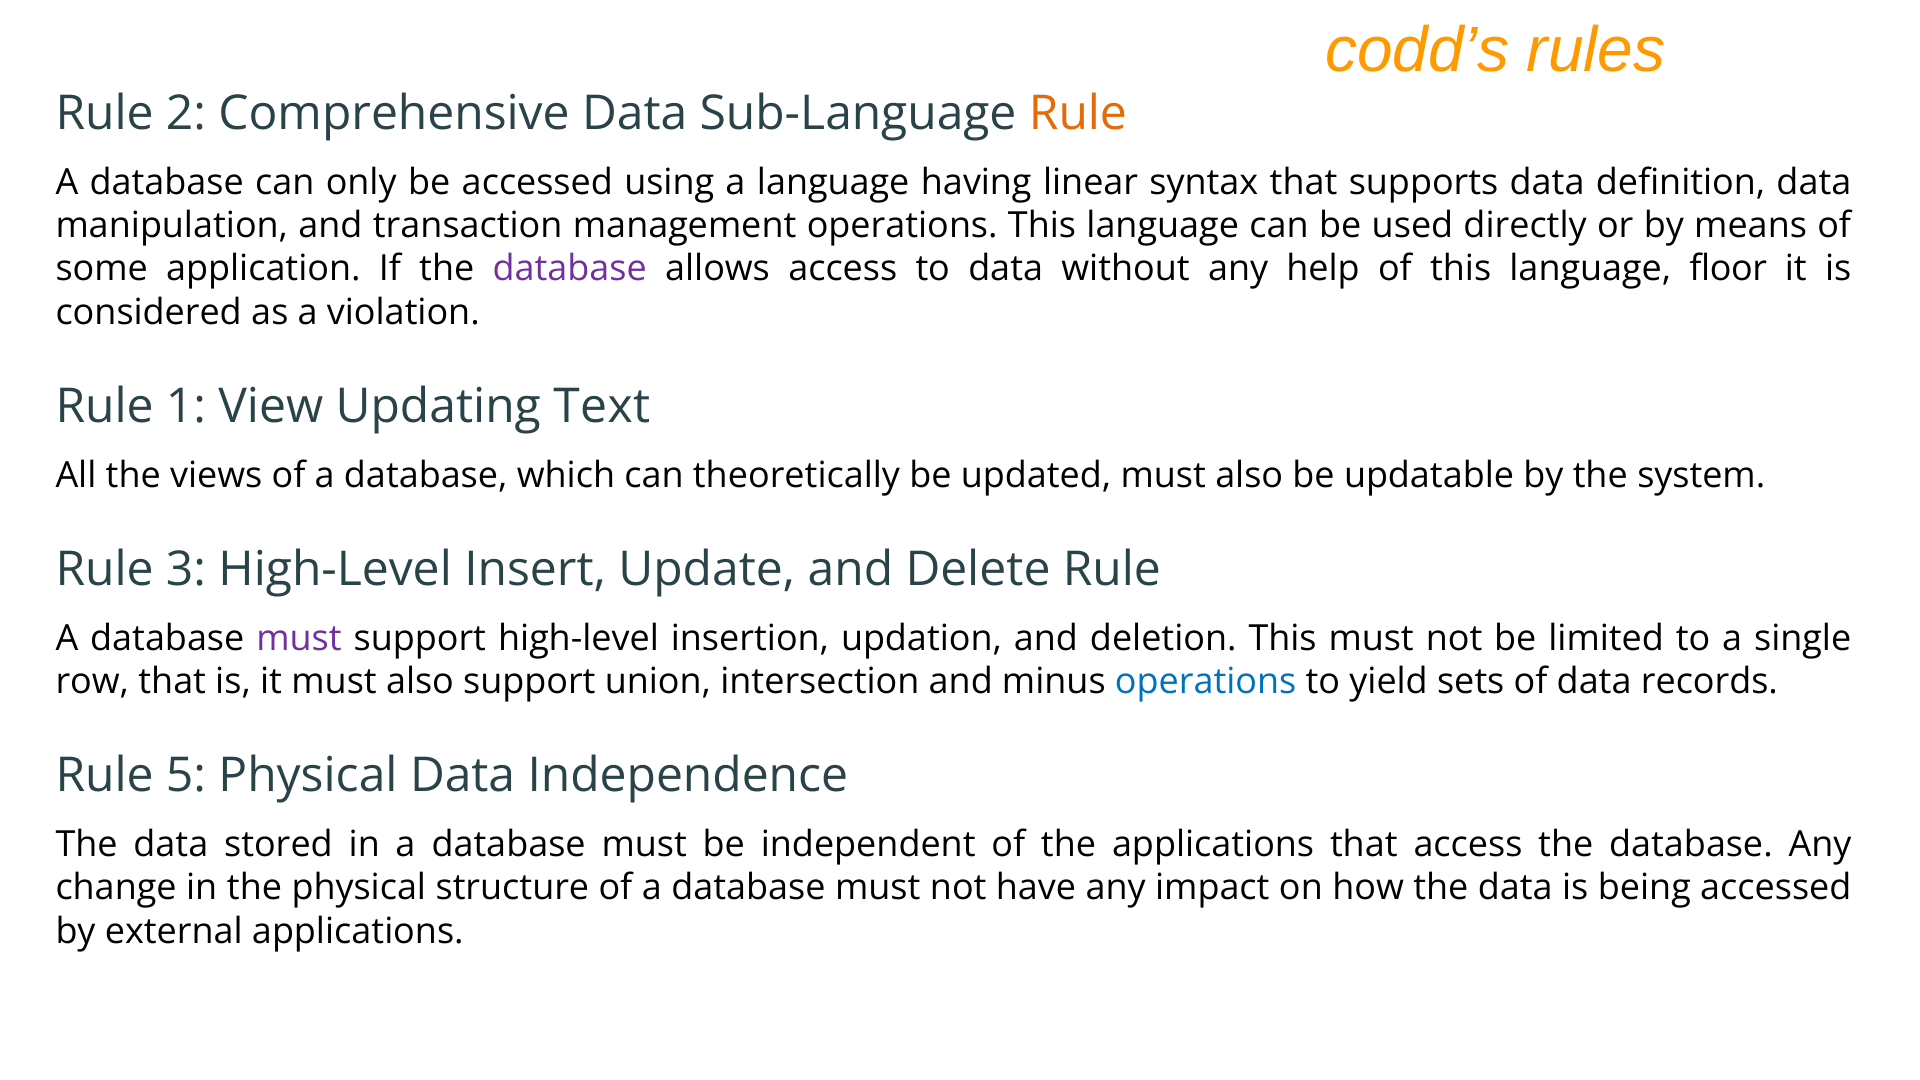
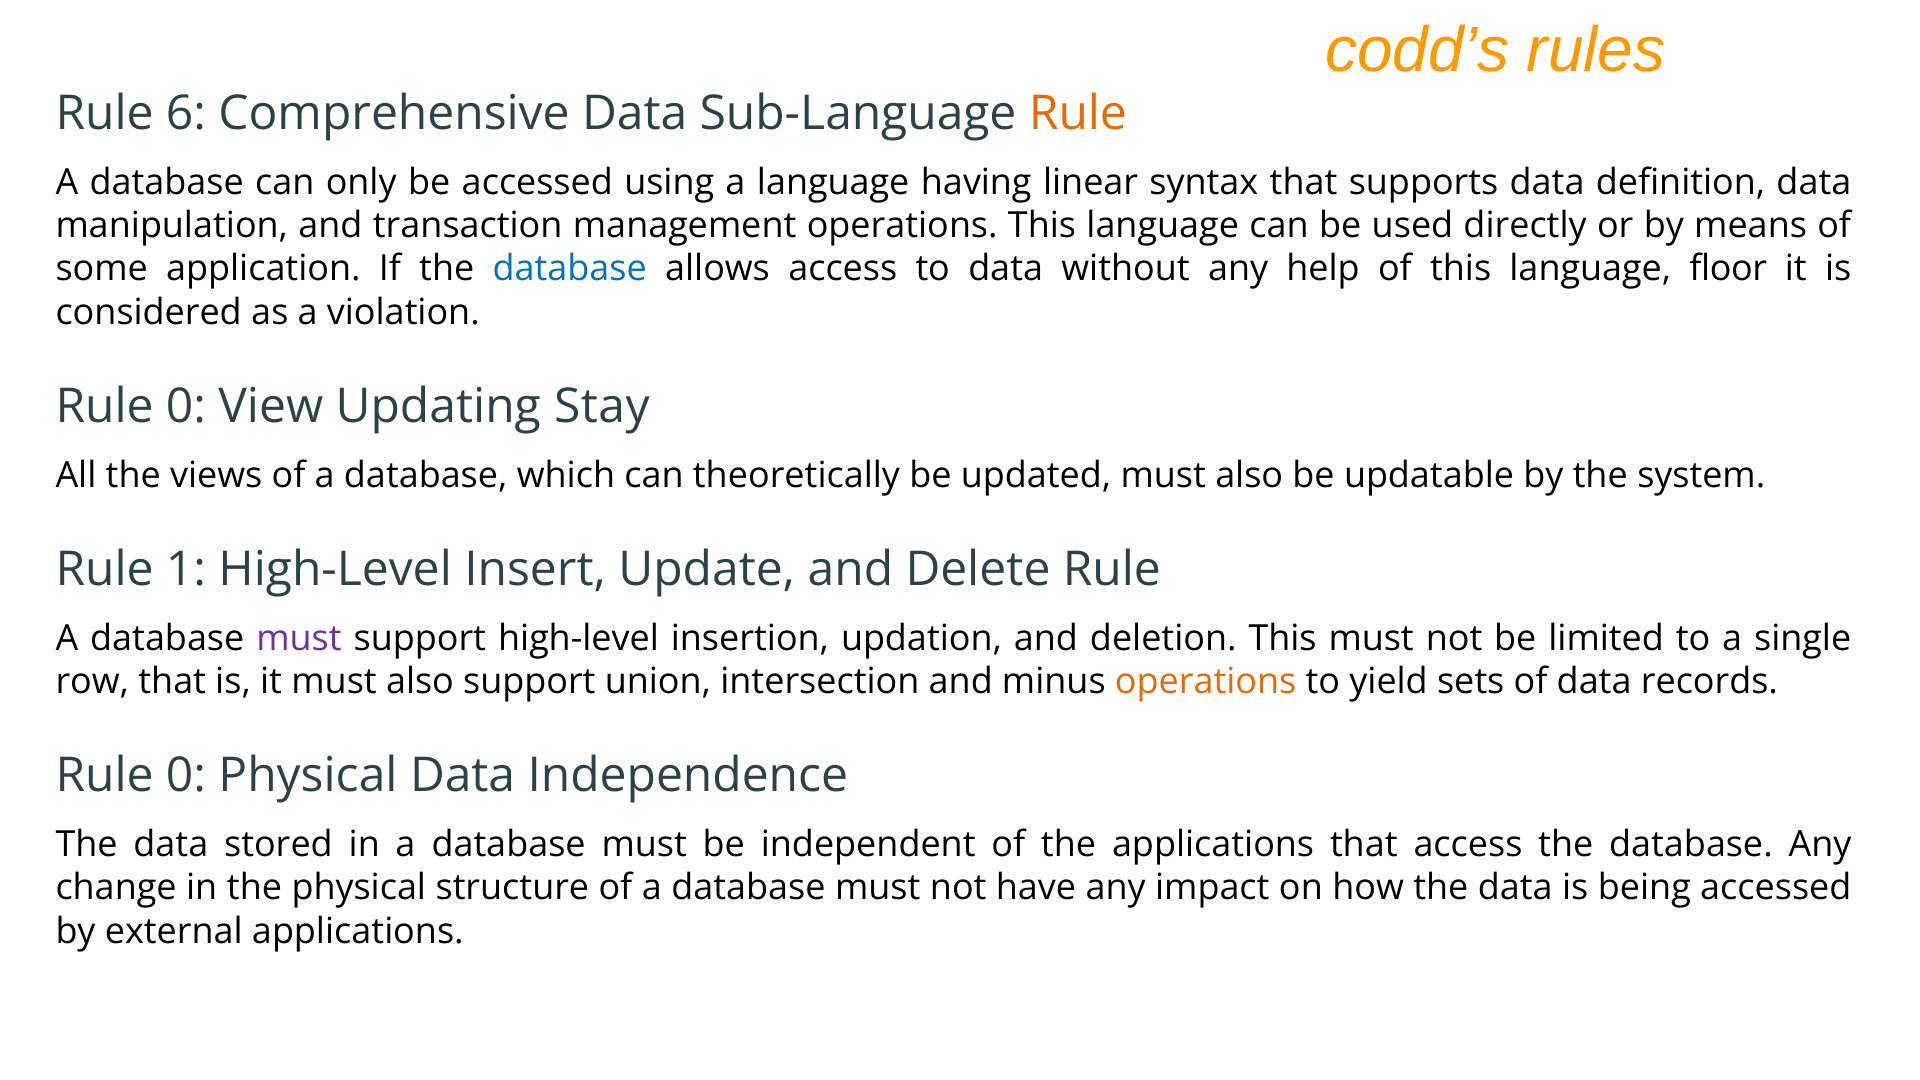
2: 2 -> 6 (186, 114)
database colour: purple -> blue (570, 269)
1: 1 -> 0 (186, 407)
Text: Text -> Stay (602, 407)
3: 3 -> 1 (186, 570)
operations colour: blue -> orange (1206, 682)
5: 5 -> 0 (186, 776)
